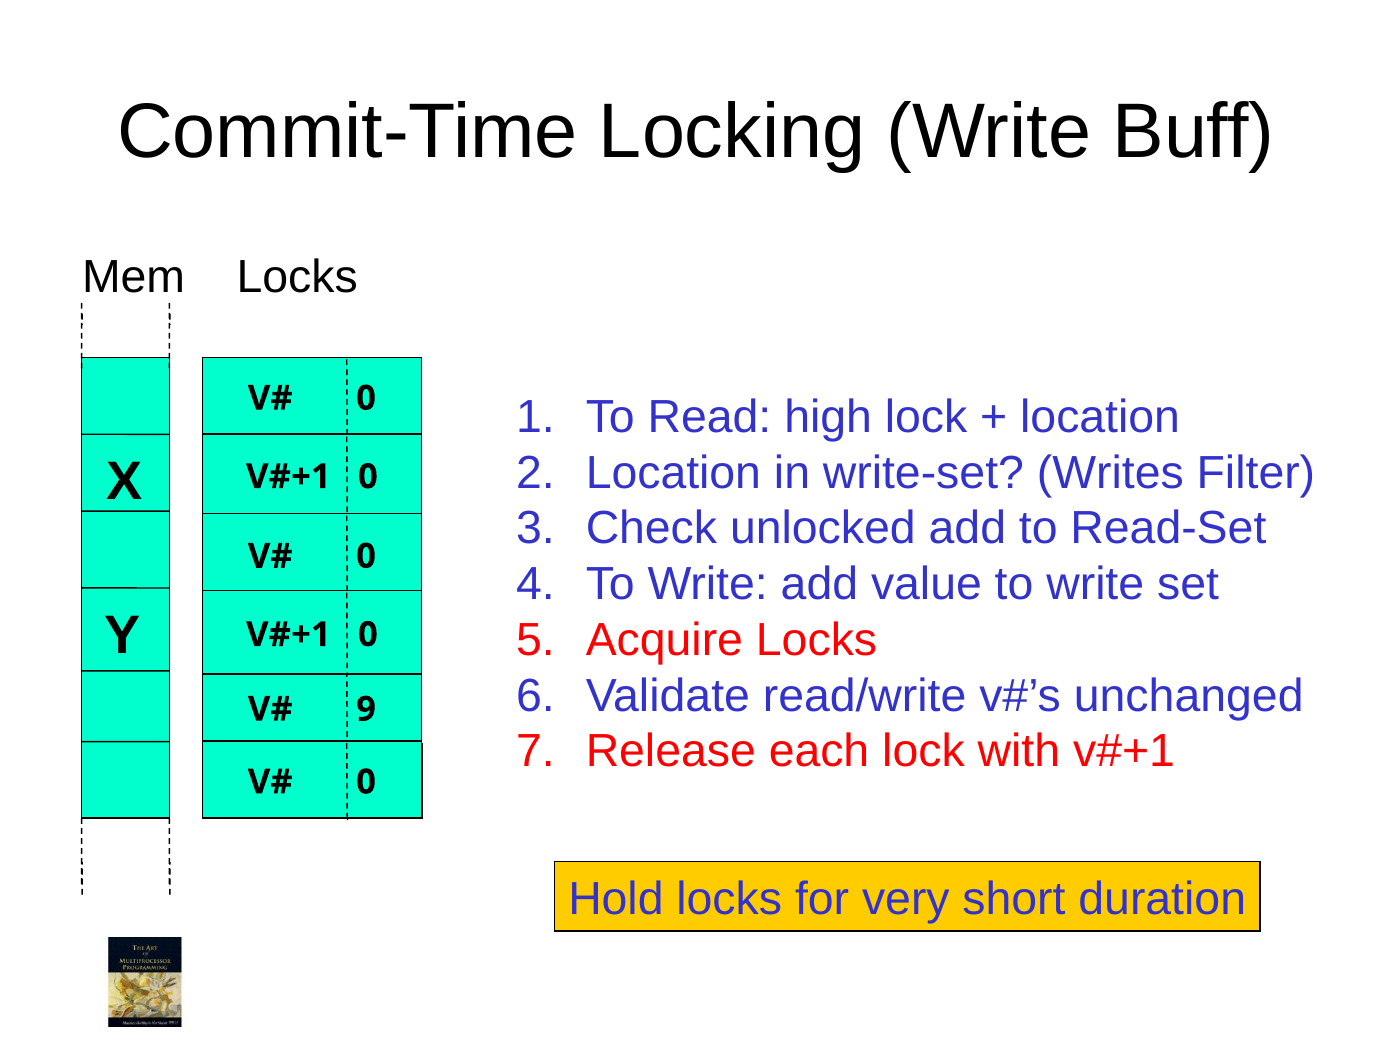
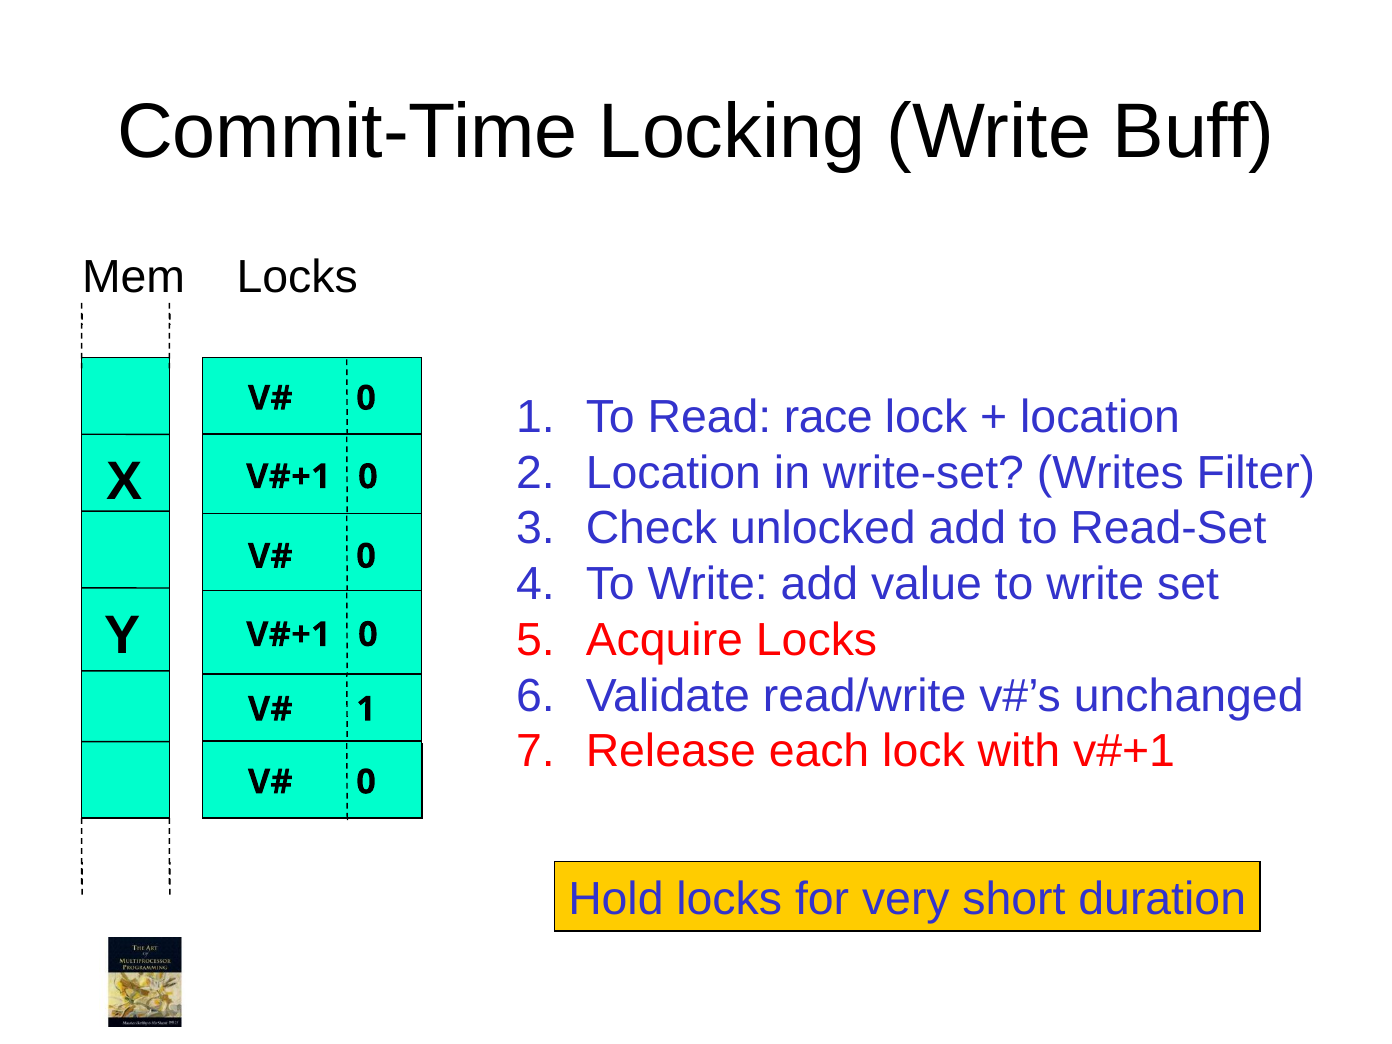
high: high -> race (828, 417)
9: 9 -> 1 (366, 709)
